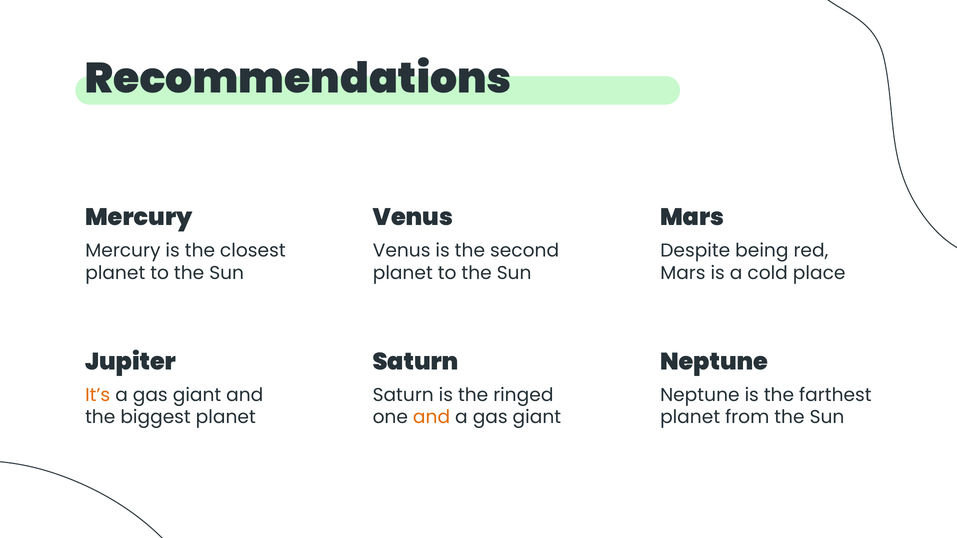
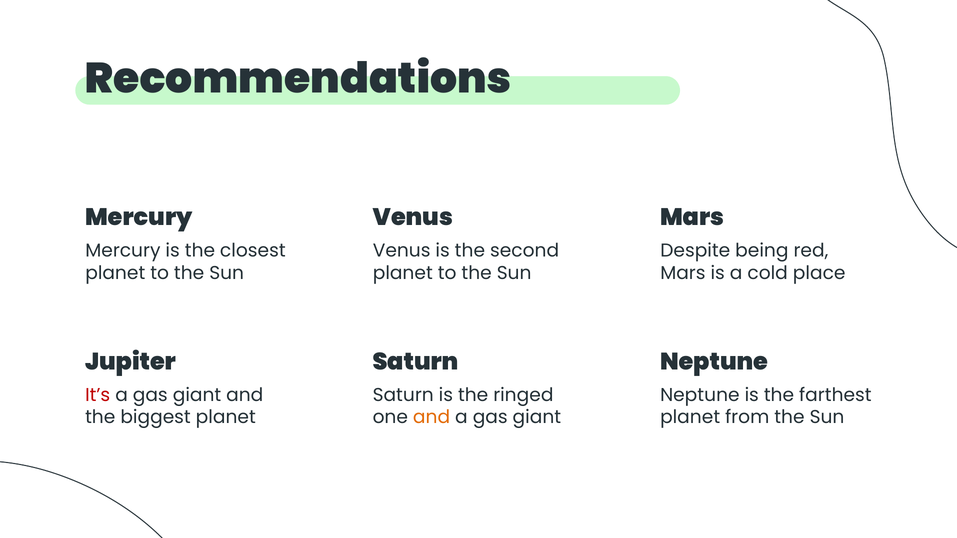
It’s colour: orange -> red (98, 395)
